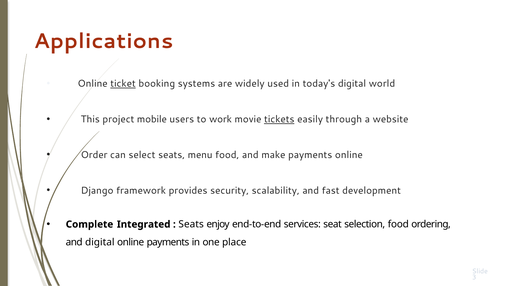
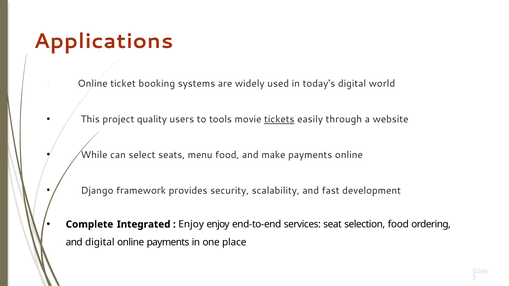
ticket underline: present -> none (123, 84)
mobile: mobile -> quality (152, 119)
work: work -> tools (221, 119)
Order: Order -> While (94, 155)
Seats: Seats -> Enjoy (191, 225)
